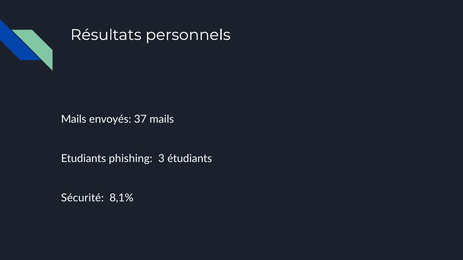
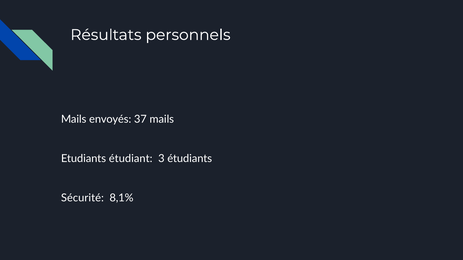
phishing: phishing -> étudiant (131, 159)
